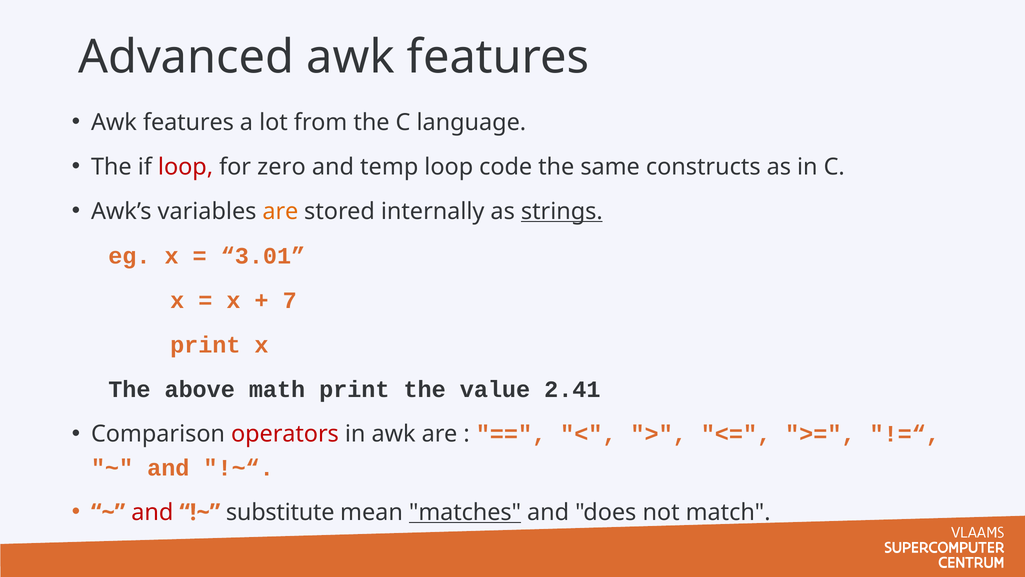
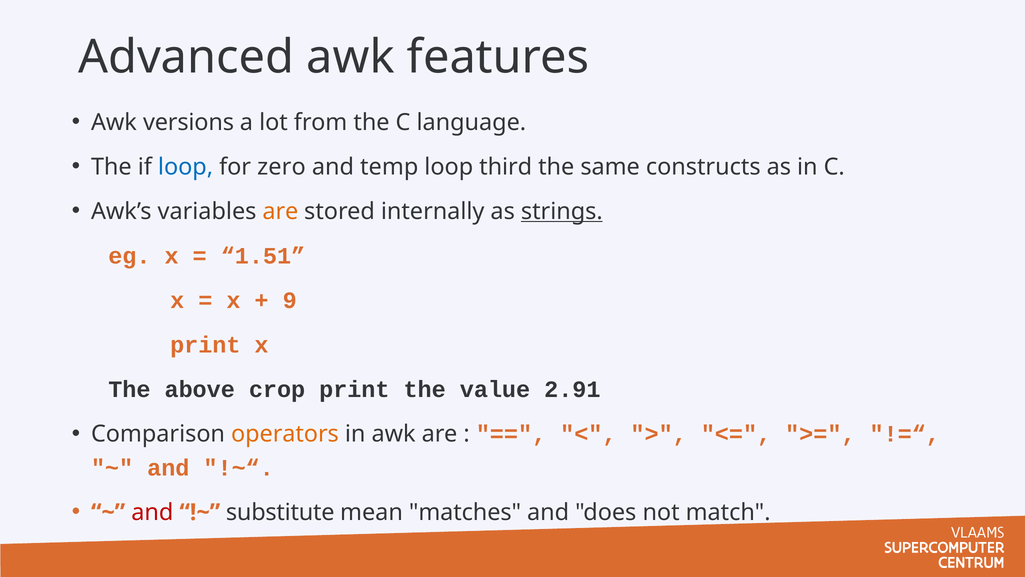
features: features -> versions (189, 122)
loop colour: red -> blue (186, 167)
code: code -> third (506, 167)
3.01: 3.01 -> 1.51 (263, 256)
7: 7 -> 9 (290, 300)
math: math -> crop (277, 389)
2.41: 2.41 -> 2.91 (572, 389)
operators colour: red -> orange (285, 434)
matches underline: present -> none (465, 512)
